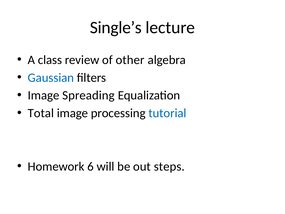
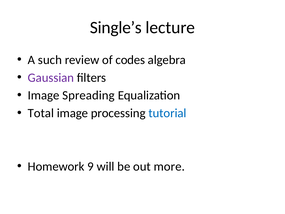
class: class -> such (50, 60)
other: other -> codes (130, 60)
Gaussian colour: blue -> purple (51, 78)
6: 6 -> 9 (91, 166)
steps: steps -> more (169, 166)
